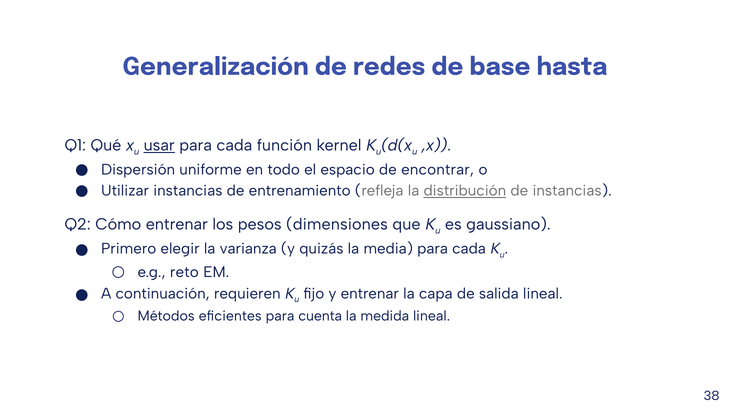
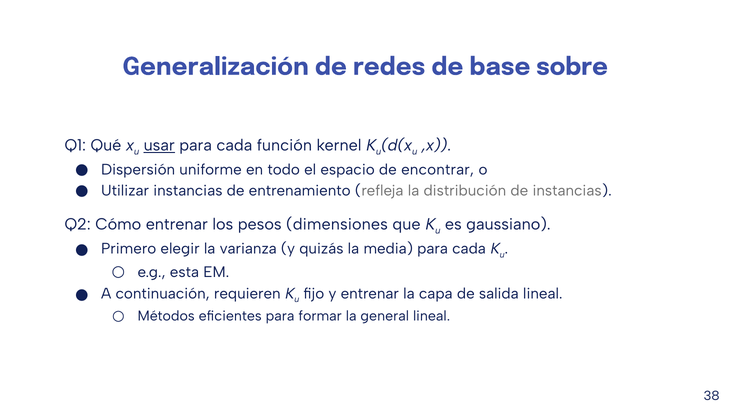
hasta: hasta -> sobre (572, 67)
distribución underline: present -> none (465, 191)
reto: reto -> esta (184, 272)
cuenta: cuenta -> formar (320, 316)
medida: medida -> general (385, 316)
